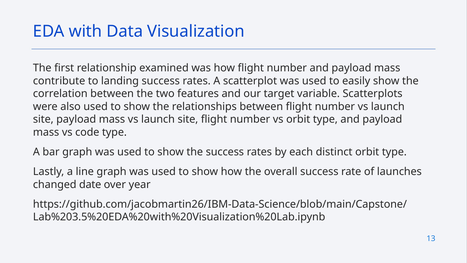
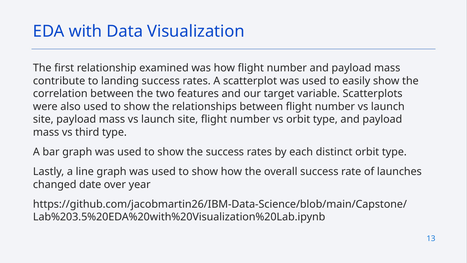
code: code -> third (87, 132)
